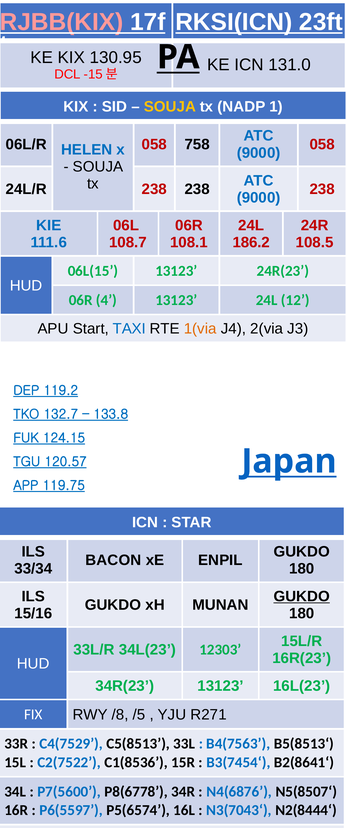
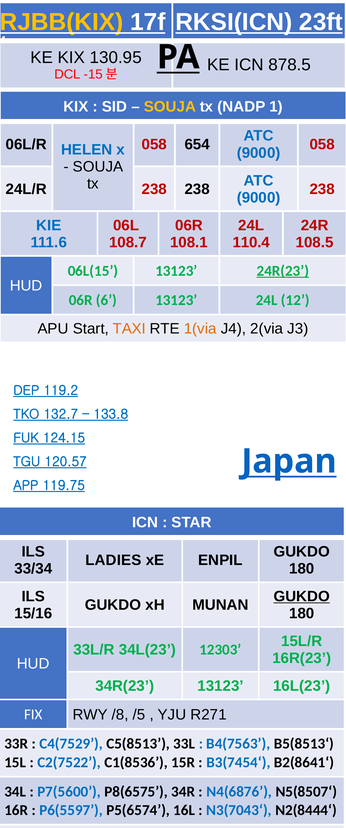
RJBB(KIX colour: pink -> yellow (62, 22)
131.0: 131.0 -> 878.5 (290, 65)
758: 758 -> 654 (197, 144)
186.2: 186.2 -> 110.4 (251, 242)
24R(23 underline: none -> present (283, 271)
4: 4 -> 6 (106, 300)
TAXI colour: blue -> orange (129, 329)
BACON: BACON -> LADIES (113, 560)
P8(6778: P8(6778 -> P8(6575 (136, 791)
